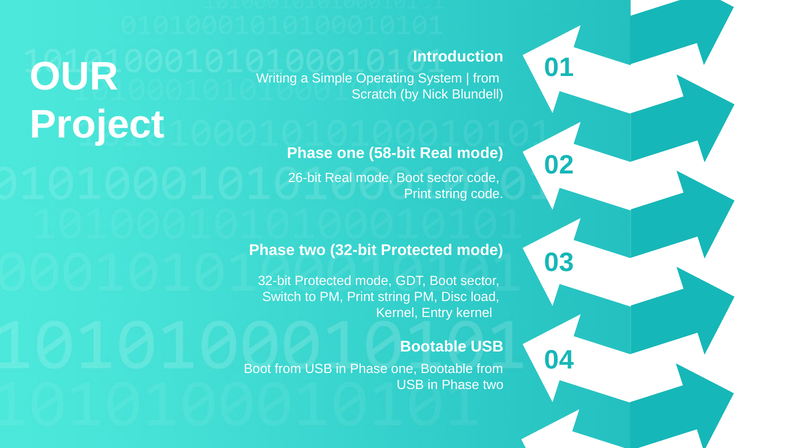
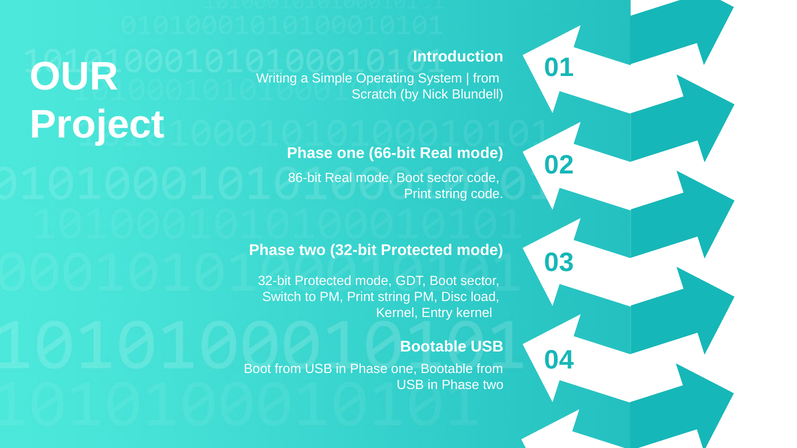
58-bit: 58-bit -> 66-bit (392, 154)
26-bit: 26-bit -> 86-bit (305, 178)
